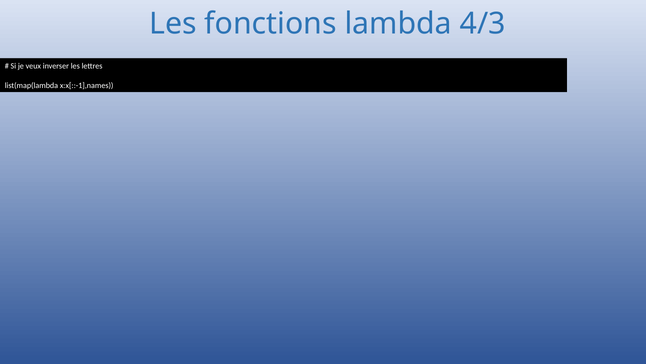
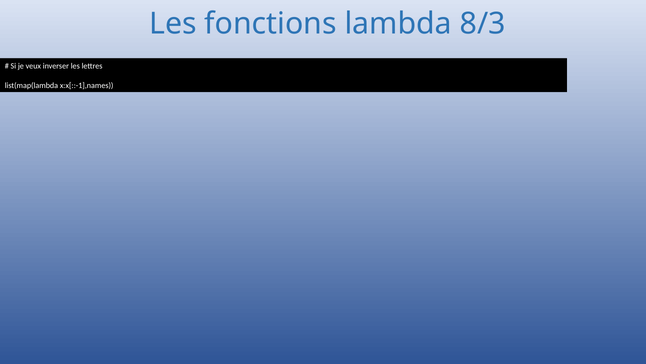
4/3: 4/3 -> 8/3 (483, 24)
